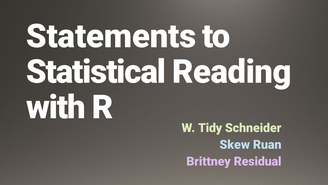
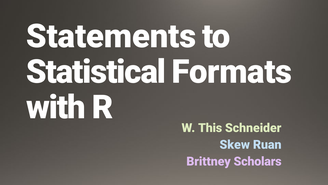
Reading: Reading -> Formats (232, 72)
Tidy: Tidy -> This (210, 128)
Residual: Residual -> Scholars (258, 161)
